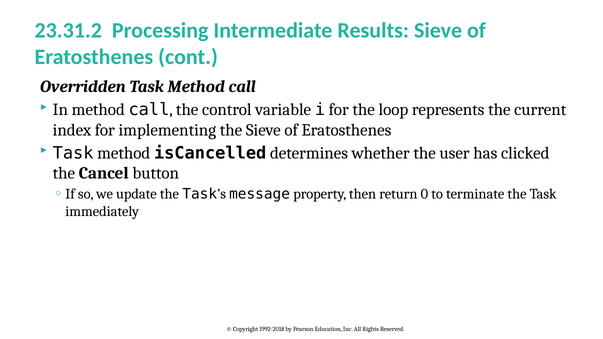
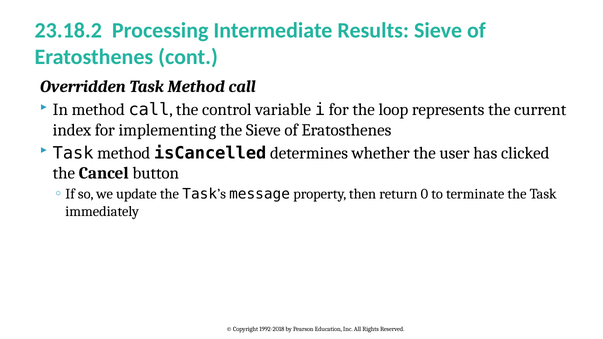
23.31.2: 23.31.2 -> 23.18.2 (68, 31)
